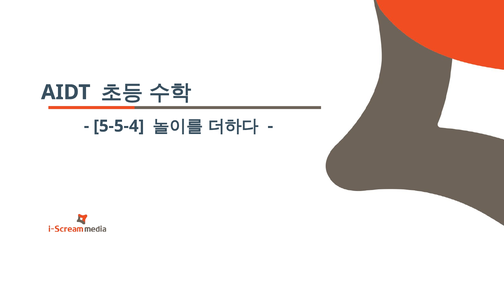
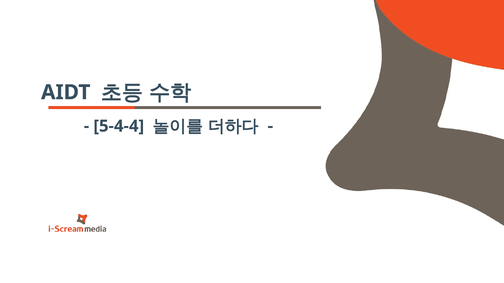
5-5-4: 5-5-4 -> 5-4-4 (119, 126)
